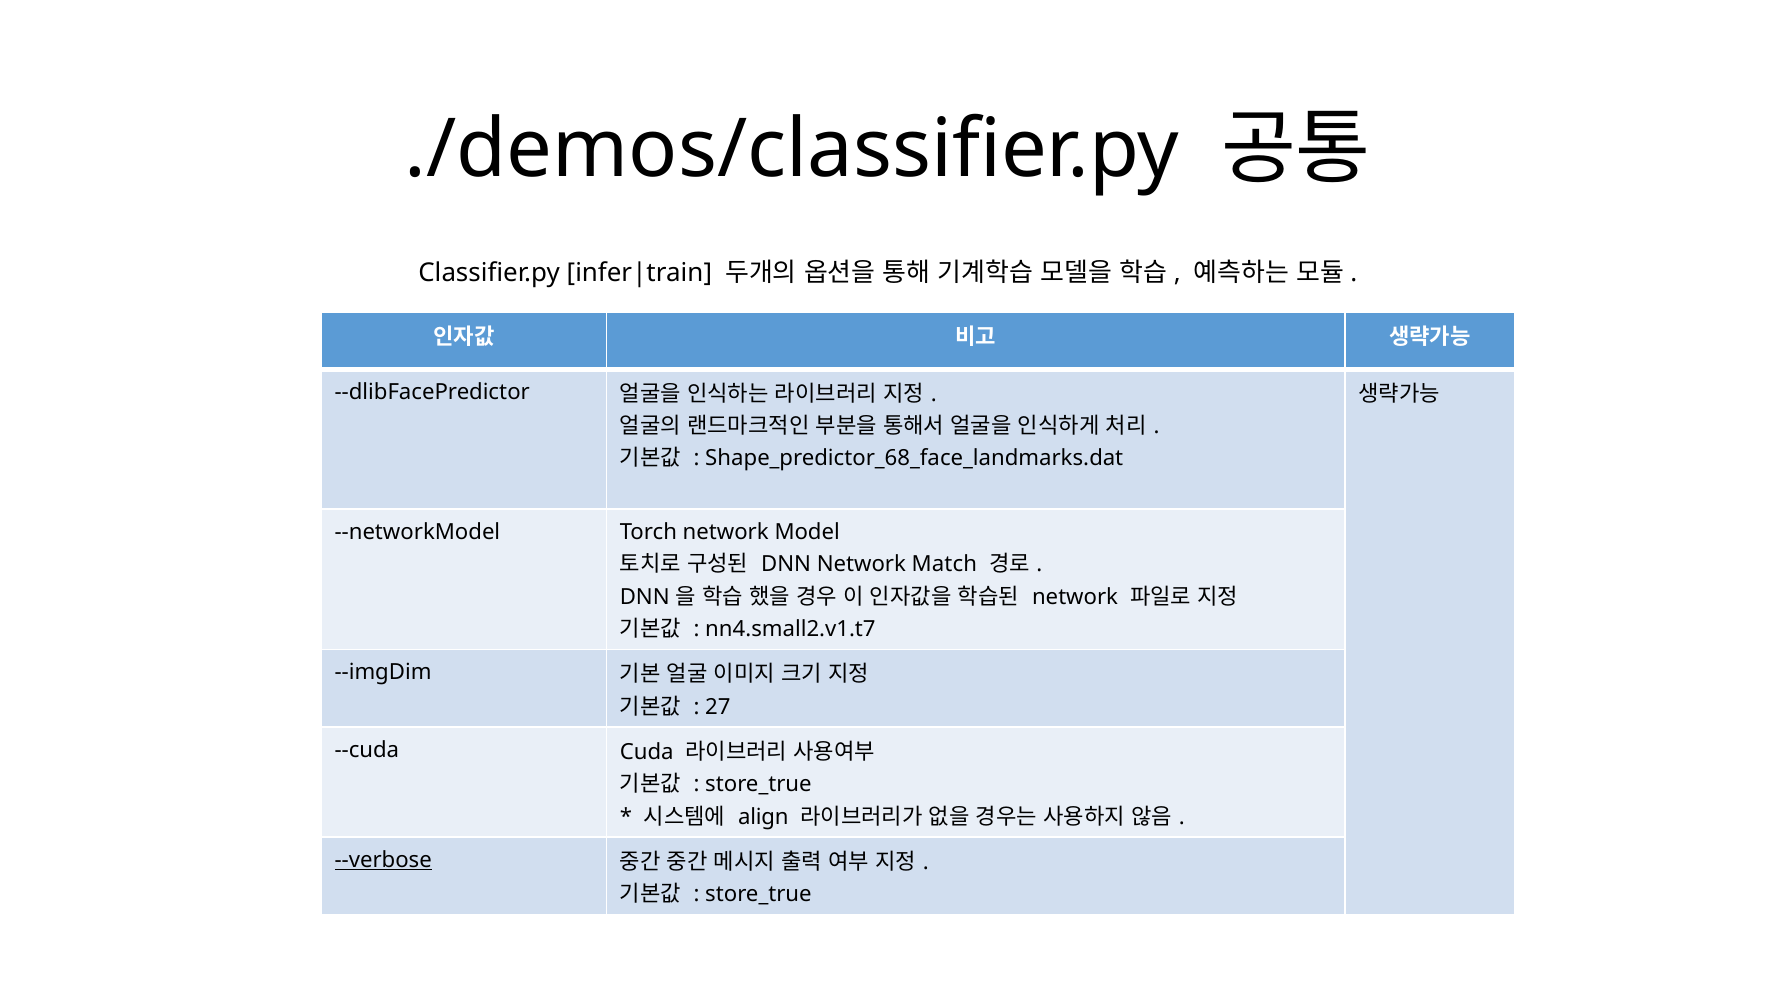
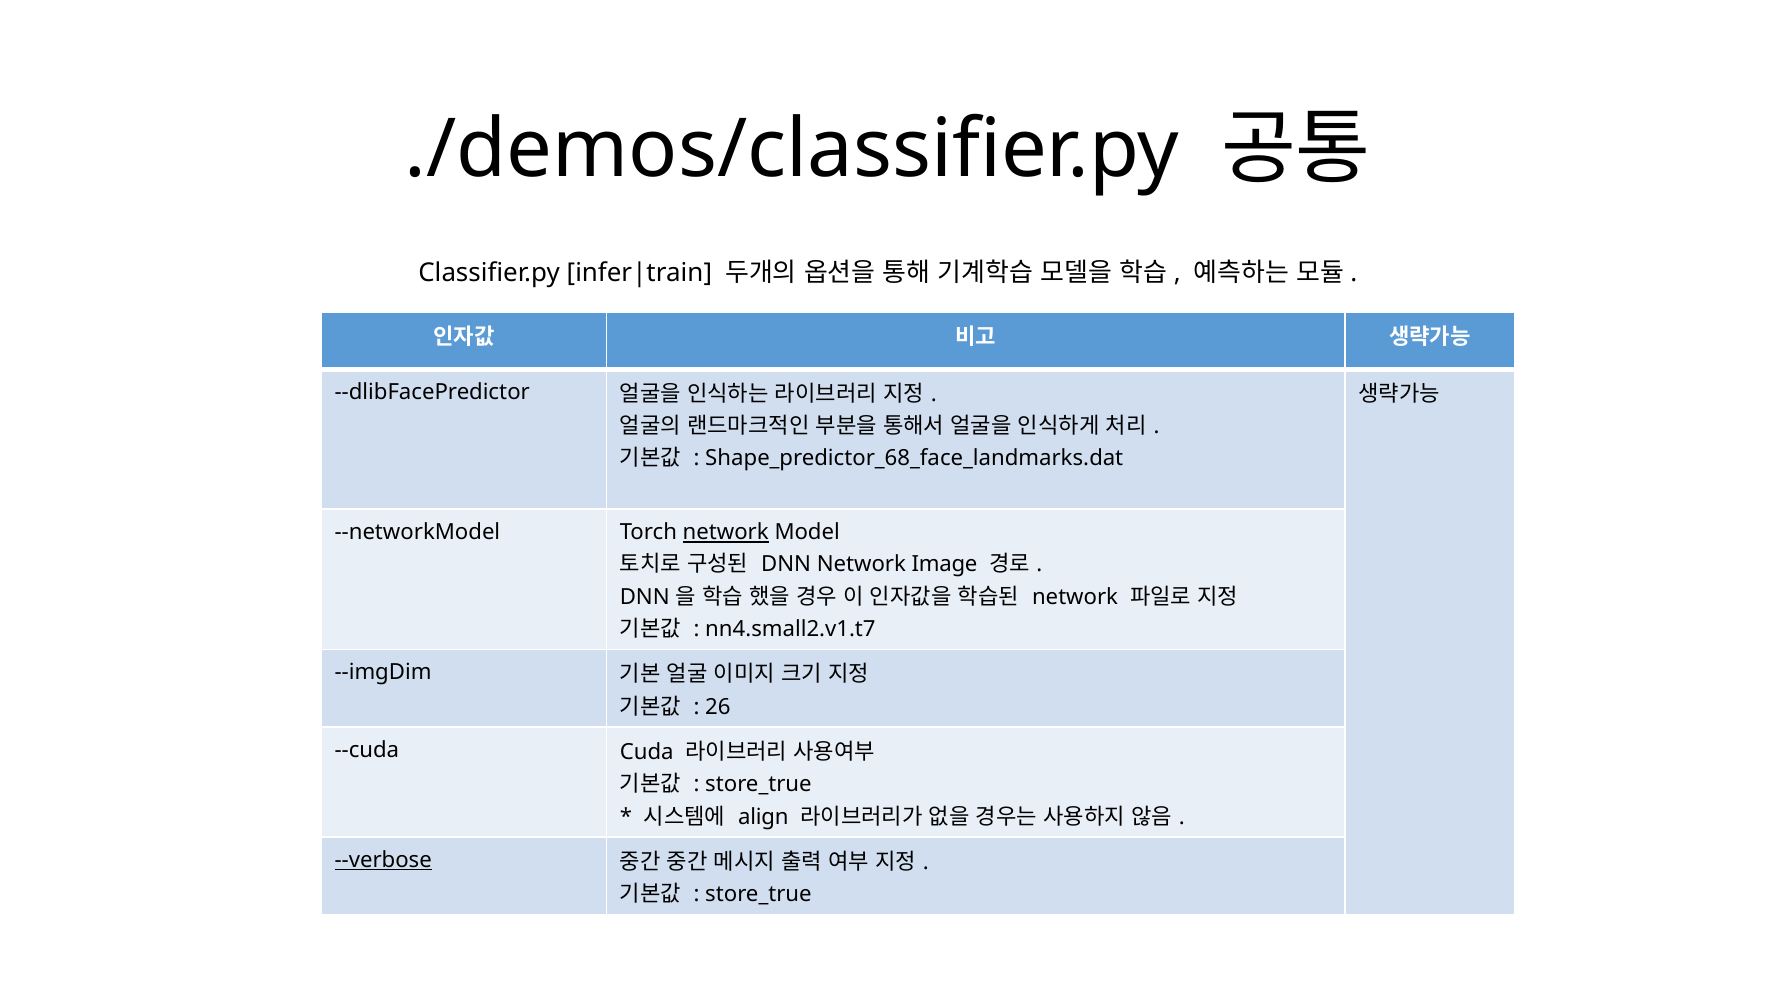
network underline: none -> present (726, 532)
Match: Match -> Image (945, 565)
27: 27 -> 26 (718, 707)
